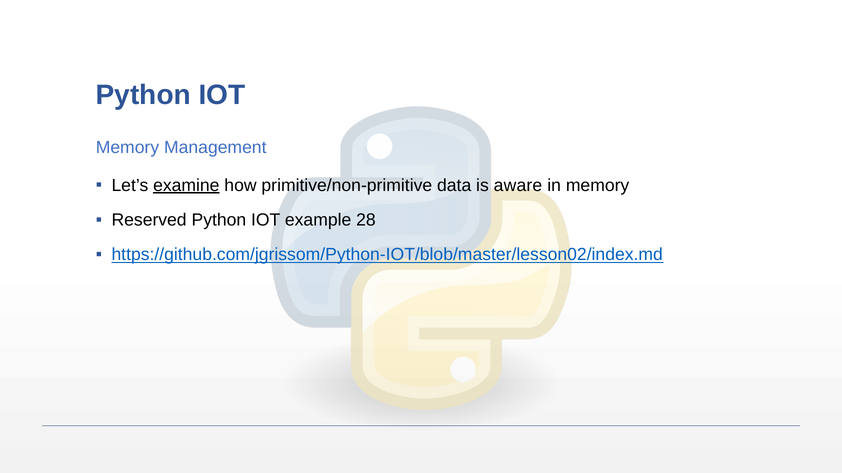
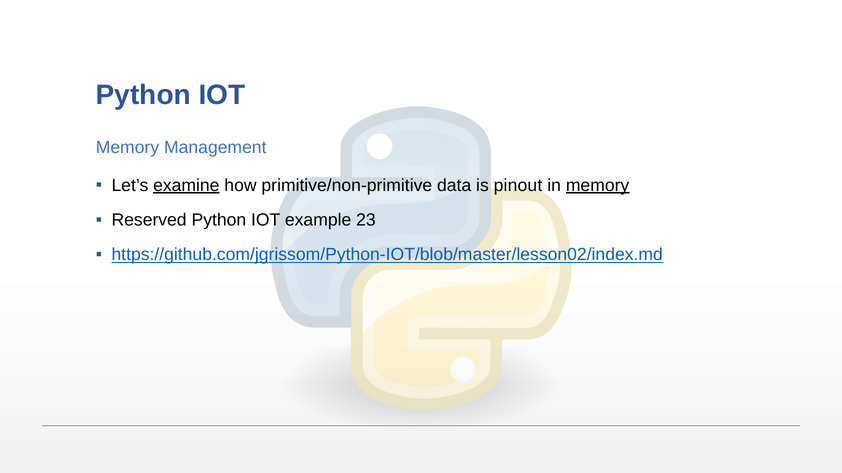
aware: aware -> pinout (518, 185)
memory underline: none -> present (598, 185)
28: 28 -> 23 (366, 220)
